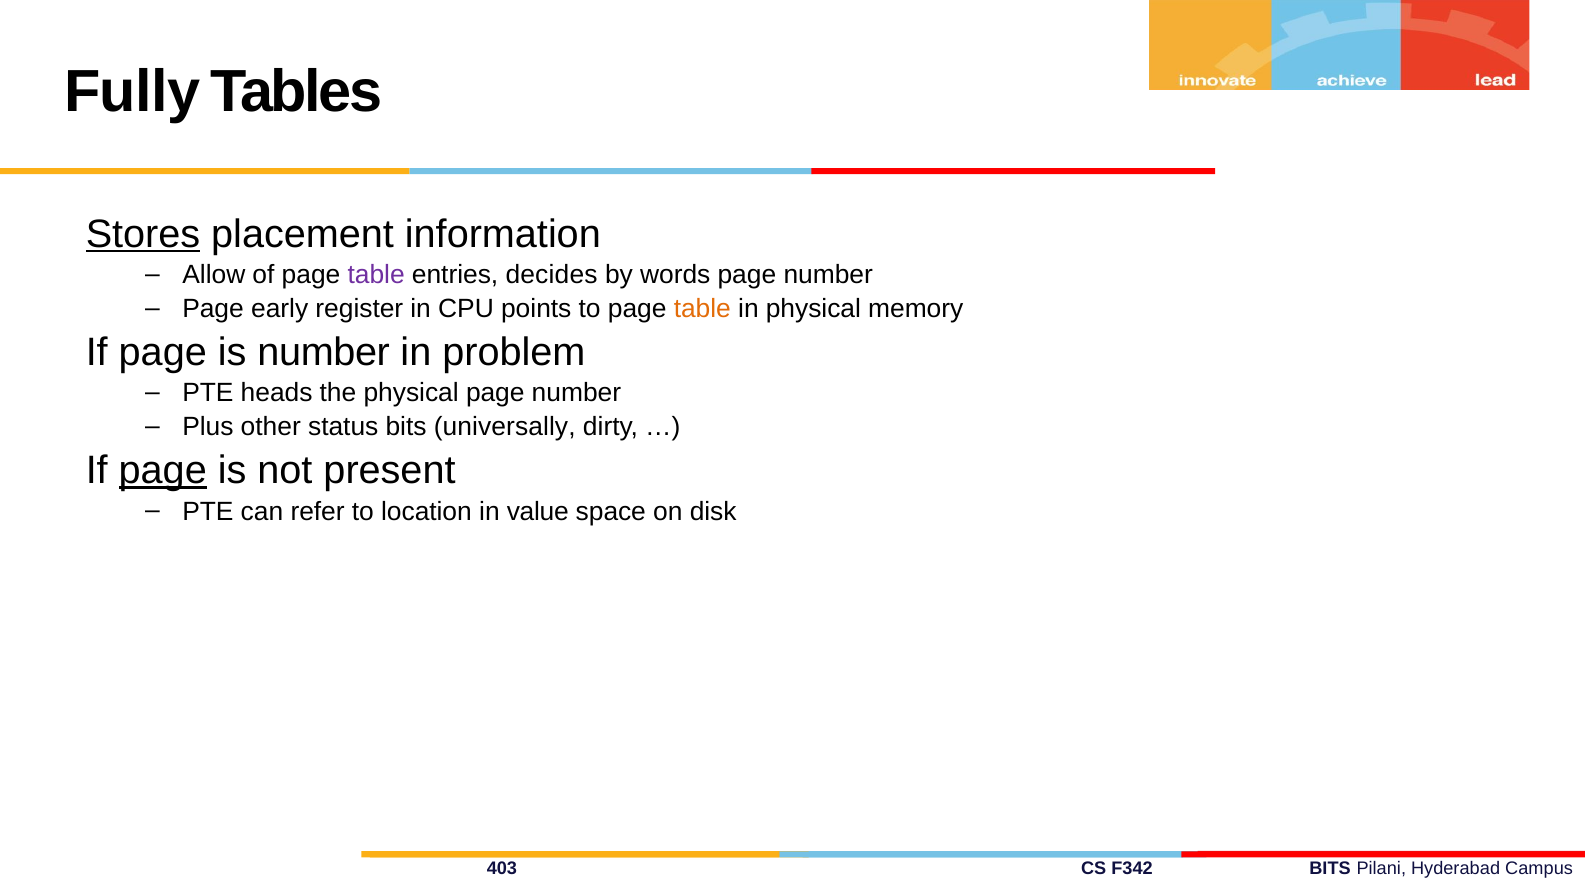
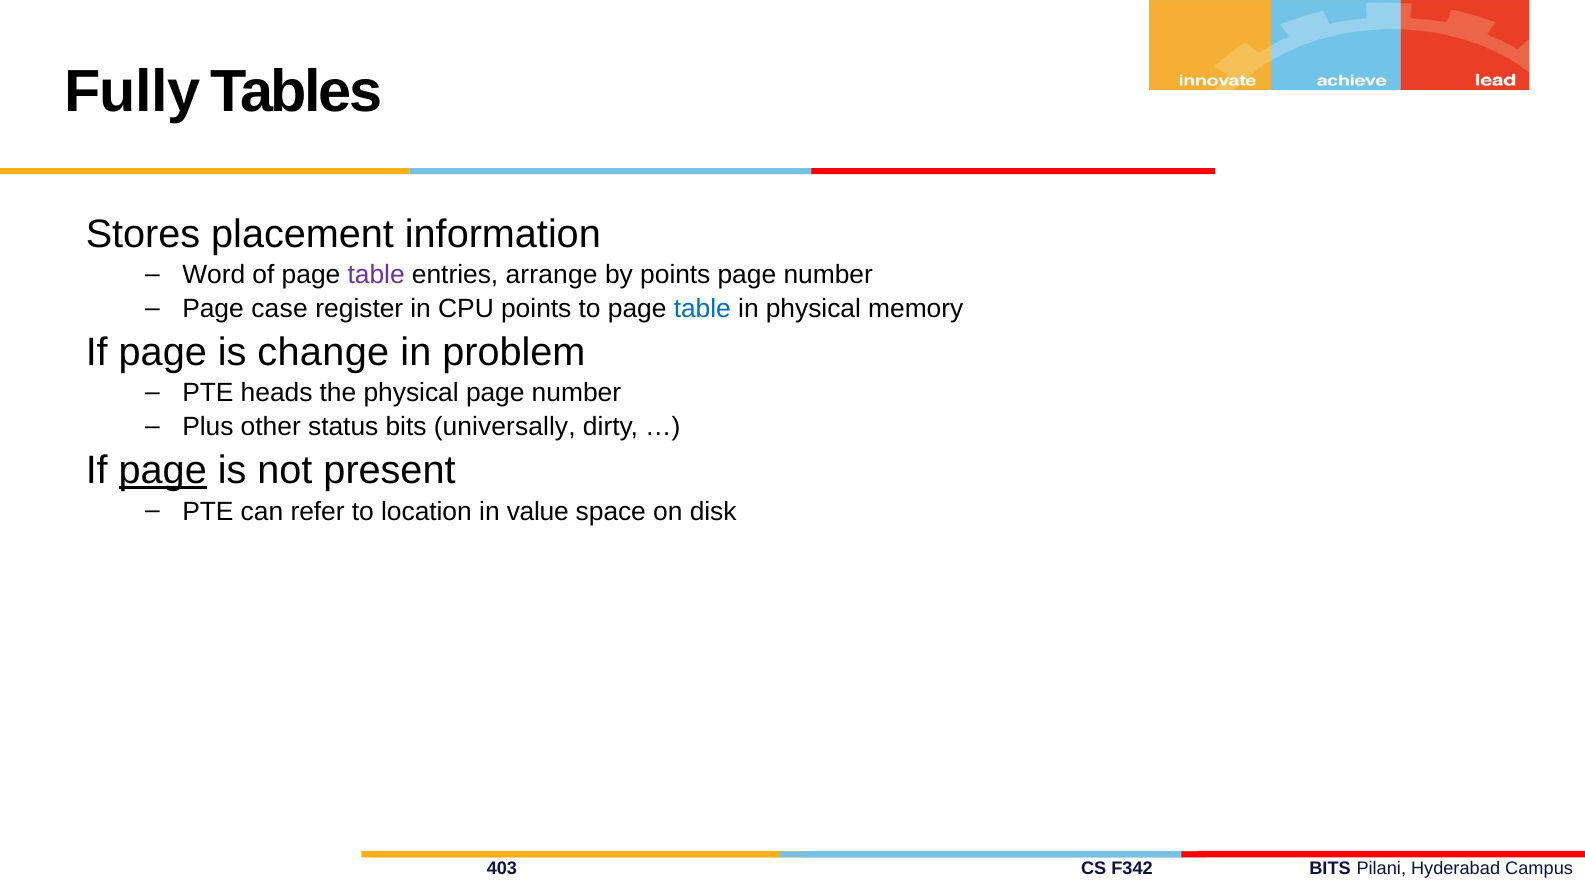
Stores underline: present -> none (143, 234)
Allow: Allow -> Word (214, 275)
decides: decides -> arrange (552, 275)
by words: words -> points (675, 275)
early: early -> case (280, 309)
table colour: orange -> blue (702, 309)
is number: number -> change (323, 352)
